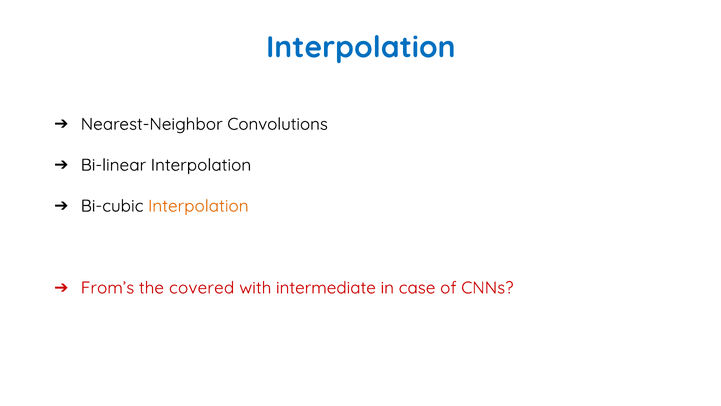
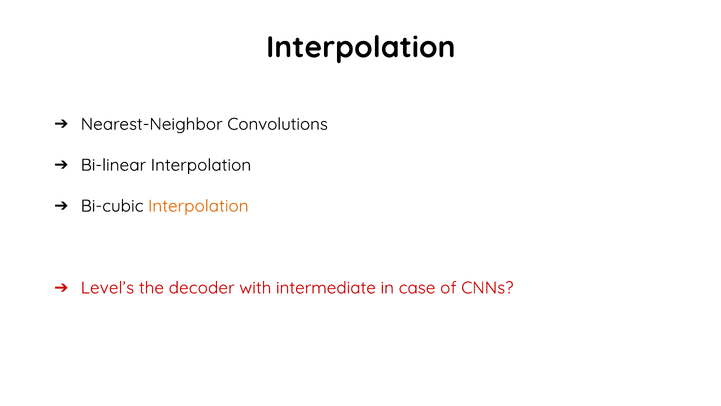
Interpolation colour: blue -> black (361, 47)
From’s: From’s -> Level’s (107, 288)
covered: covered -> decoder (202, 288)
